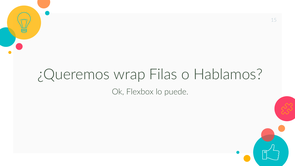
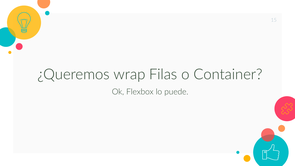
Hablamos: Hablamos -> Container (228, 74)
